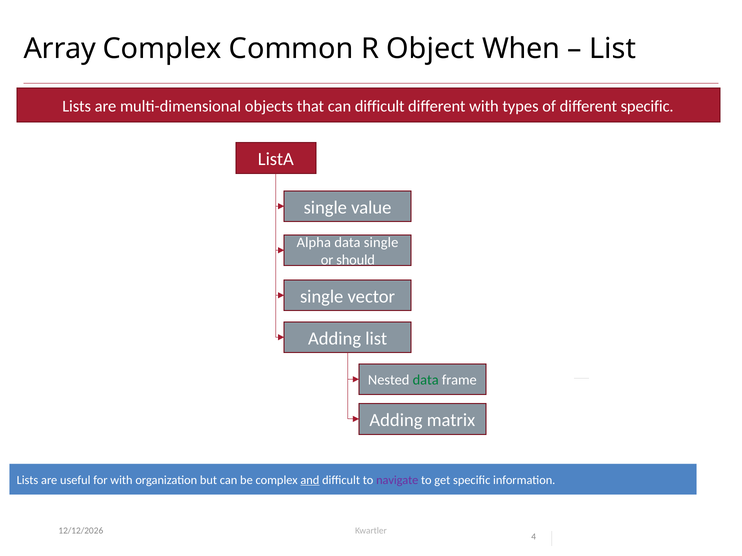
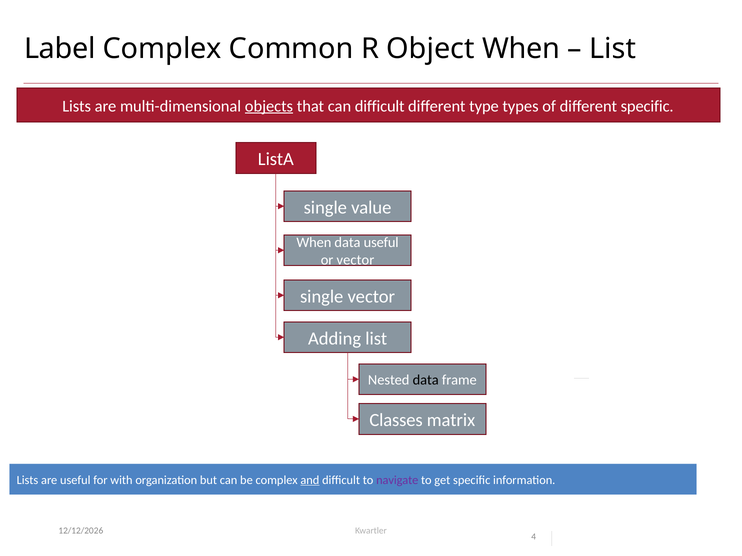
Array: Array -> Label (60, 49)
objects underline: none -> present (269, 106)
different with: with -> type (484, 106)
Alpha: Alpha -> When (314, 243)
data single: single -> useful (381, 243)
or should: should -> vector (355, 260)
data colour: green -> black (426, 381)
Adding: Adding -> Classes (396, 421)
